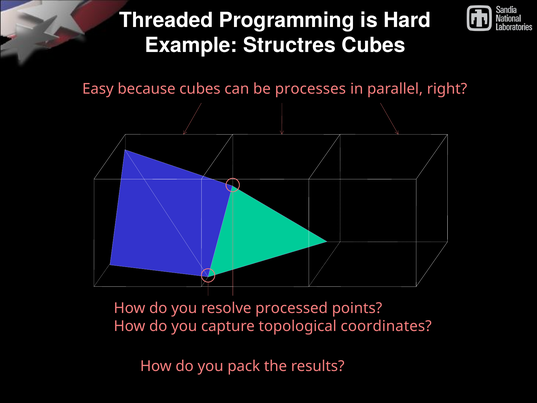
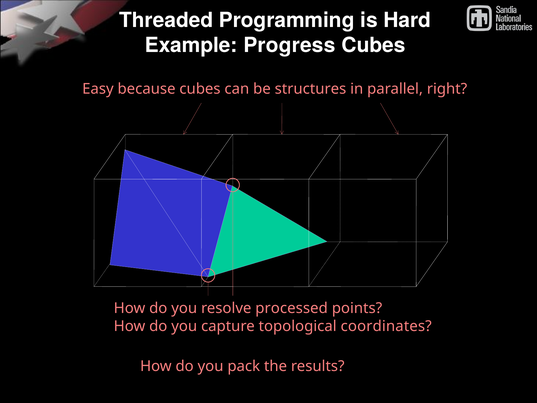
Structres: Structres -> Progress (289, 45)
processes: processes -> structures (310, 89)
